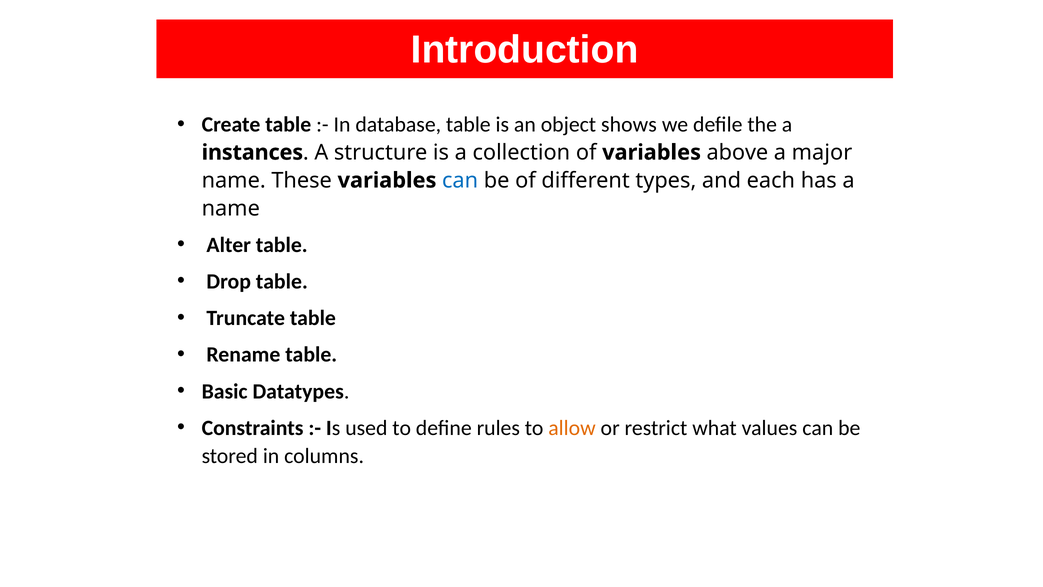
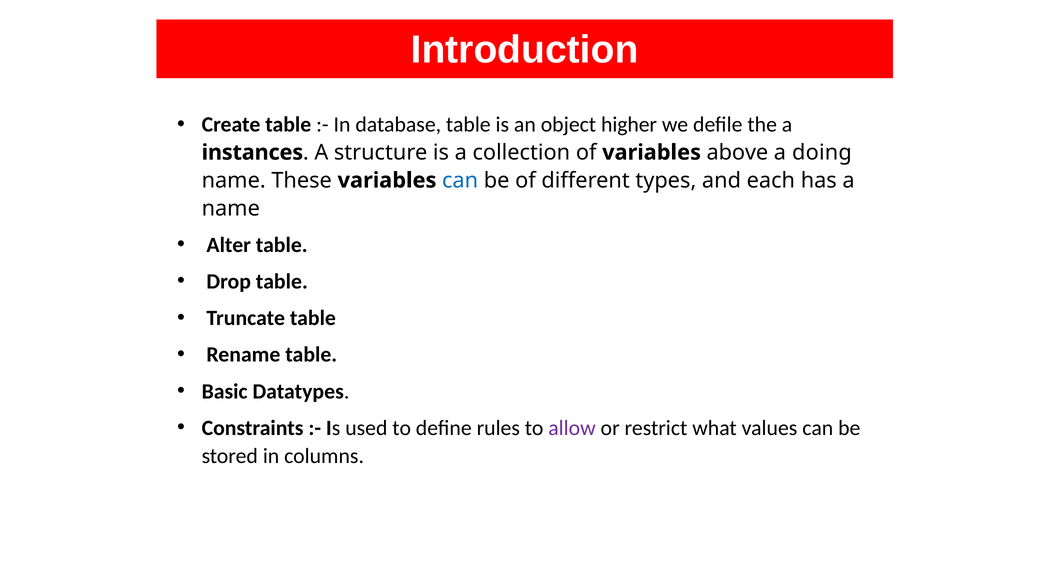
shows: shows -> higher (629, 125)
major: major -> doing (822, 152)
allow colour: orange -> purple (572, 428)
